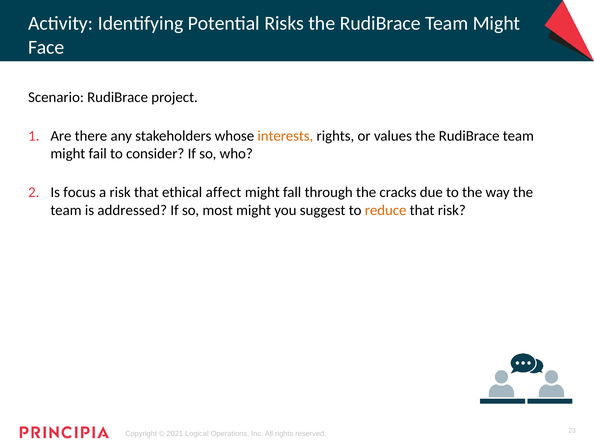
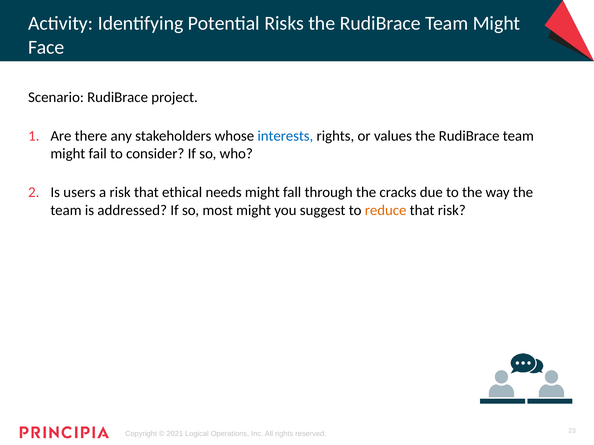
interests colour: orange -> blue (285, 136)
focus: focus -> users (79, 193)
affect: affect -> needs (224, 193)
